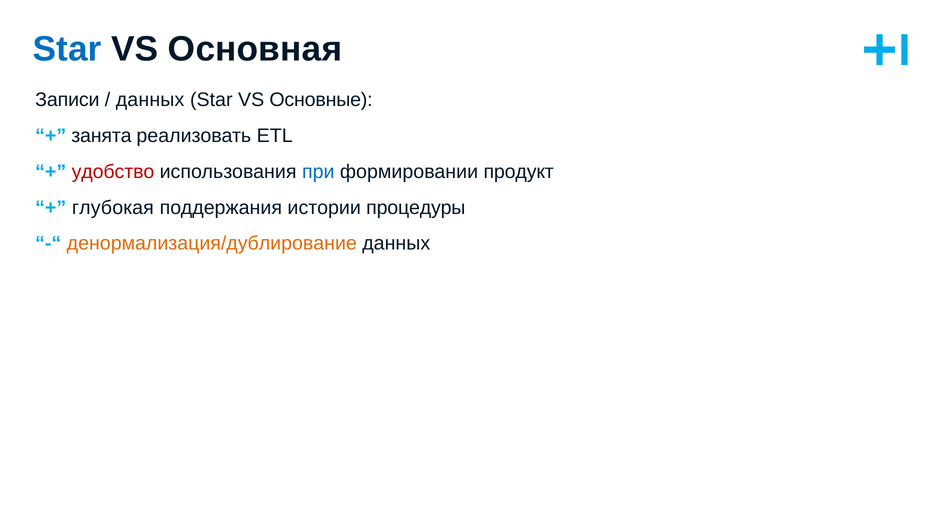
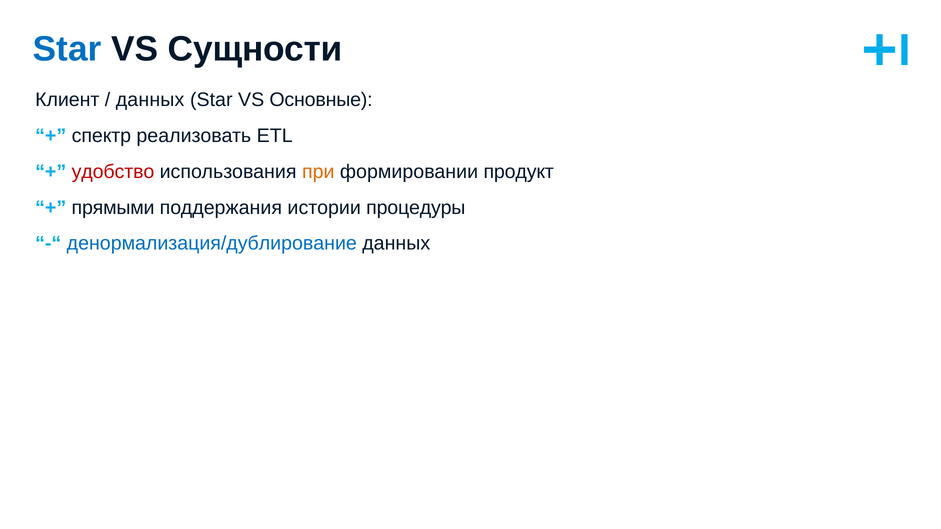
Основная: Основная -> Сущности (255, 49)
Записи: Записи -> Клиент (67, 100)
занята: занята -> спектр (101, 136)
при colour: blue -> orange (318, 172)
глубокая: глубокая -> прямыми (113, 208)
денормализация/дублирование colour: orange -> blue (212, 244)
